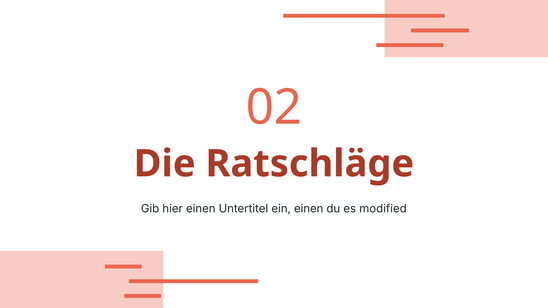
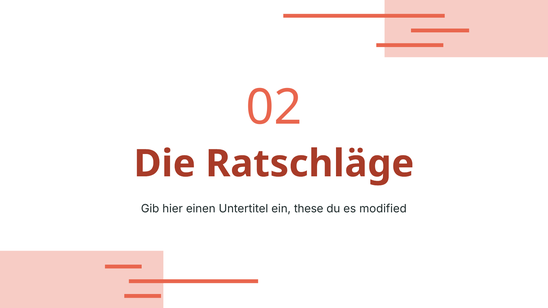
ein einen: einen -> these (309, 209)
